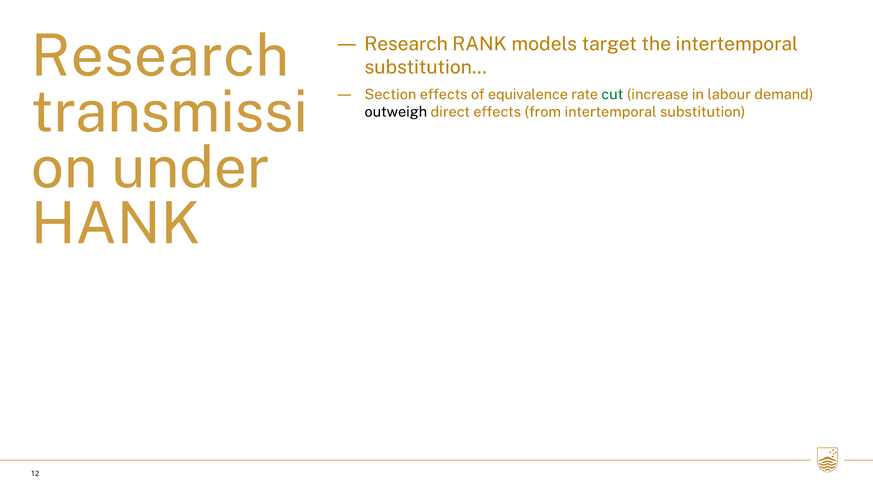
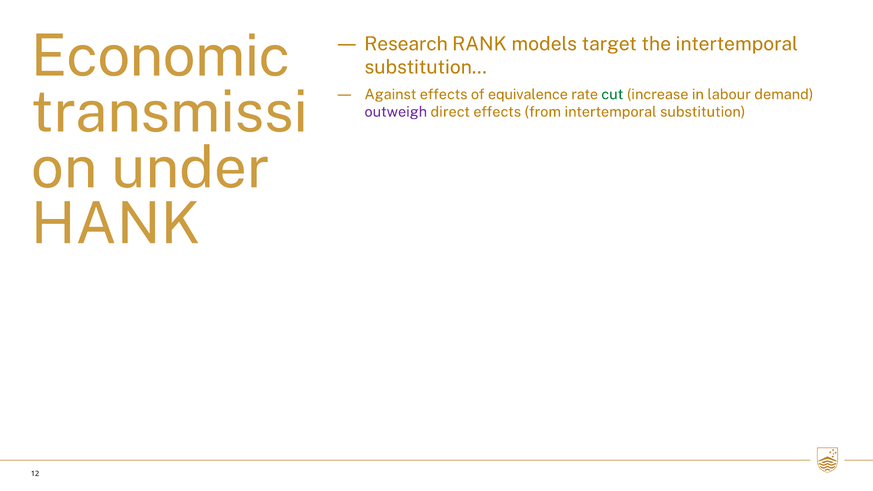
Research: Research -> Economic (160, 56)
Section: Section -> Against (390, 94)
outweigh colour: black -> purple (396, 112)
